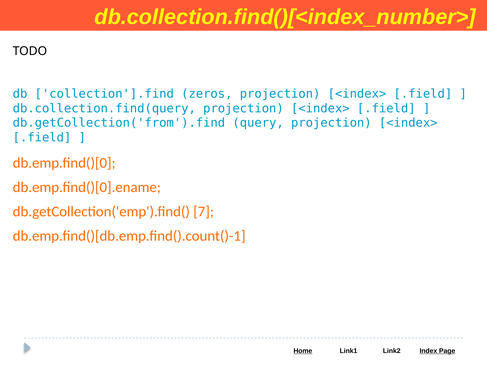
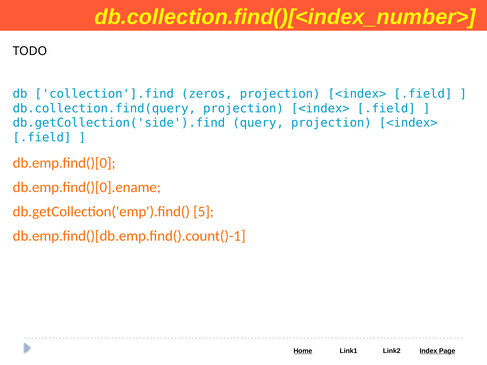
db.getCollection('from').find: db.getCollection('from').find -> db.getCollection('side').find (119, 123)
7: 7 -> 5 (204, 212)
